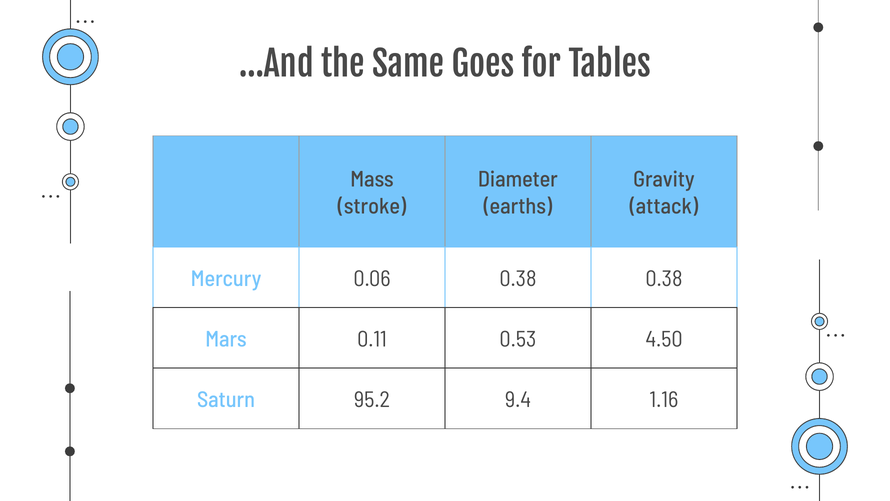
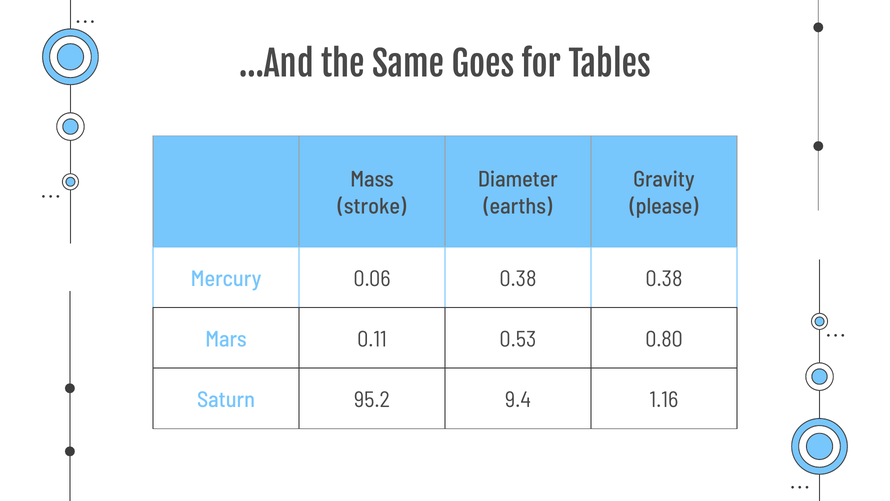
attack: attack -> please (664, 206)
4.50: 4.50 -> 0.80 (664, 339)
